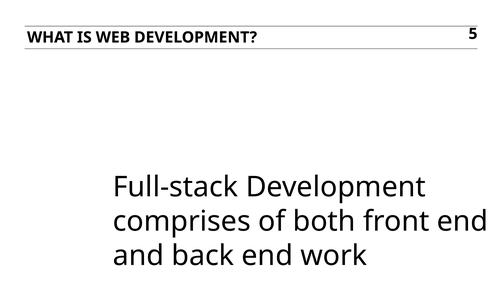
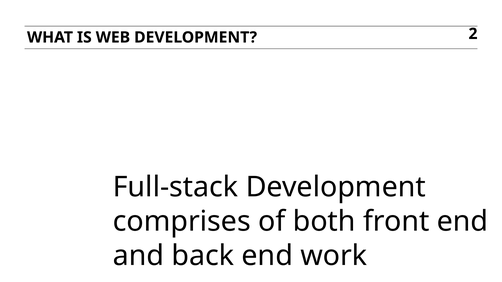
5: 5 -> 2 (473, 34)
